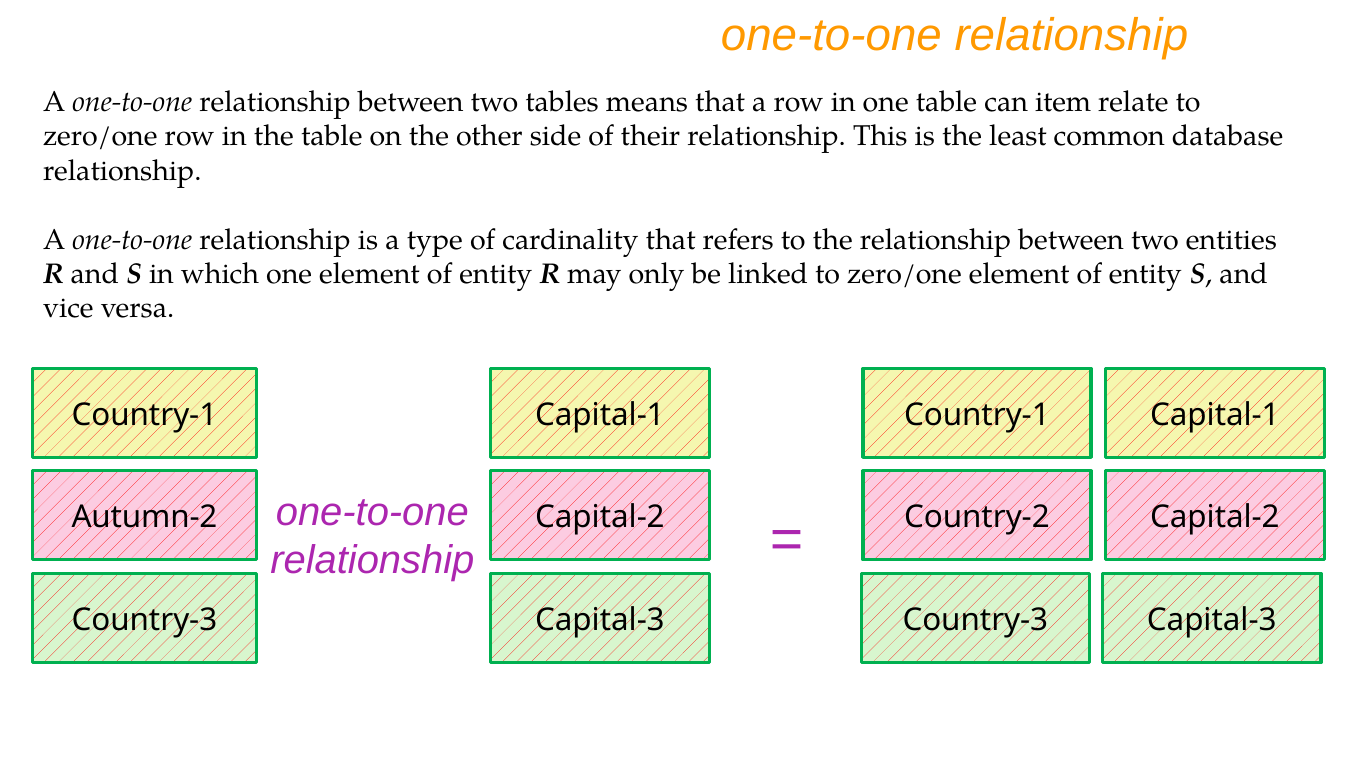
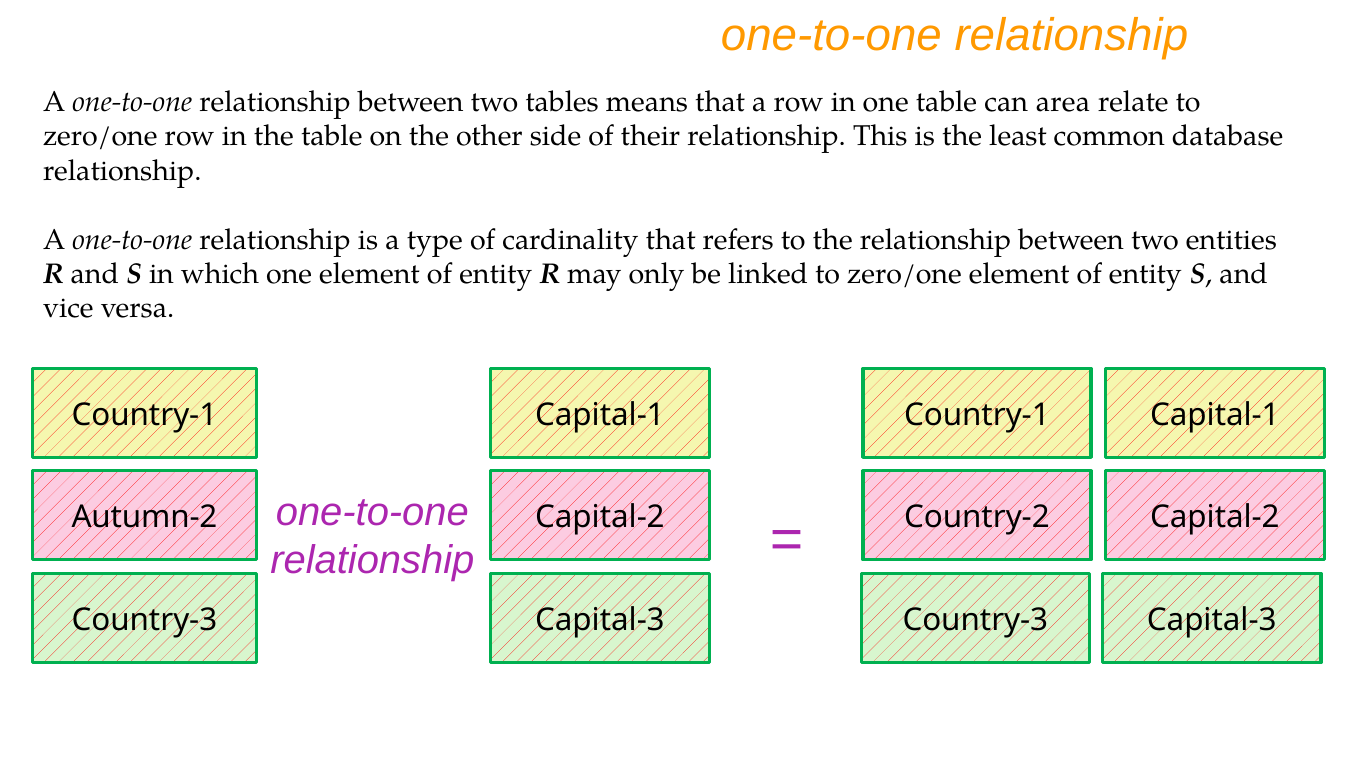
item: item -> area (1063, 102)
